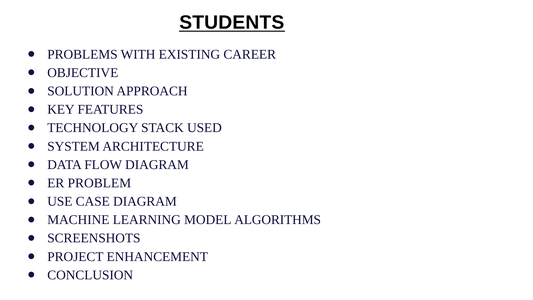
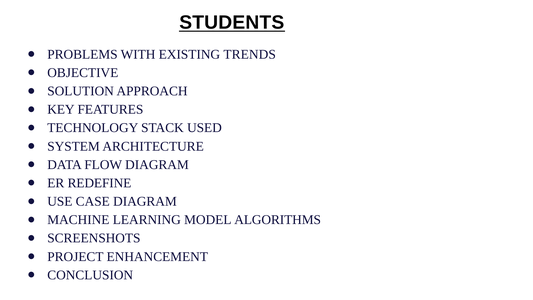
CAREER: CAREER -> TRENDS (250, 54)
PROBLEM: PROBLEM -> REDEFINE (99, 183)
